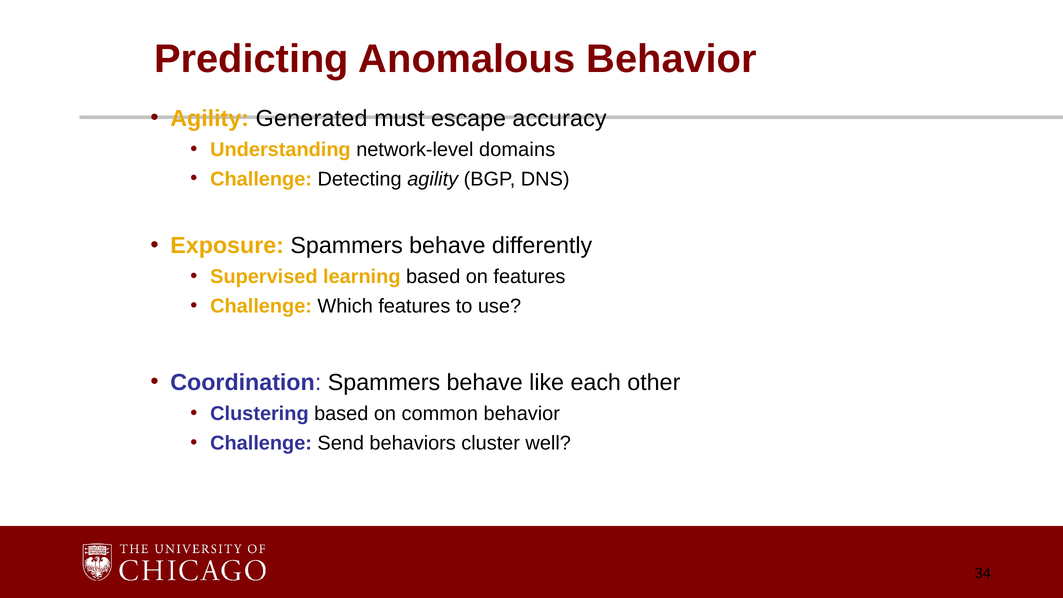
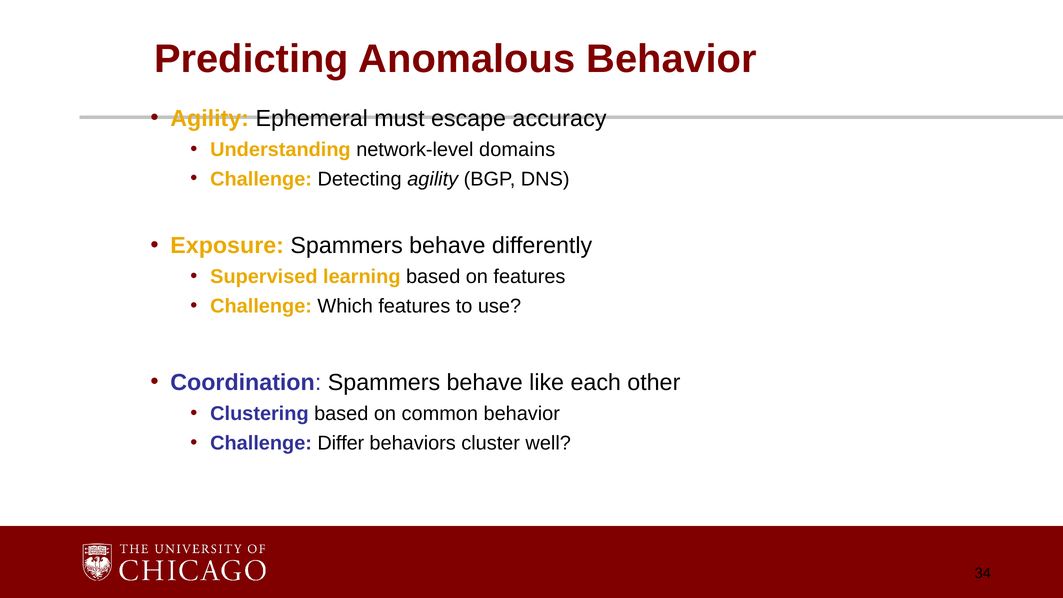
Generated: Generated -> Ephemeral (312, 118)
Send: Send -> Differ (341, 443)
